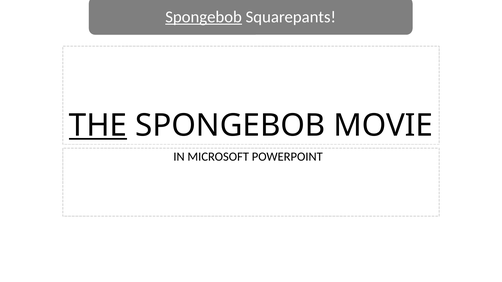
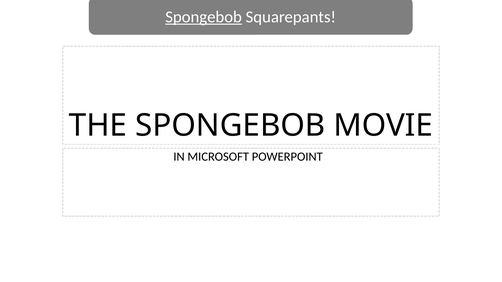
THE underline: present -> none (98, 125)
